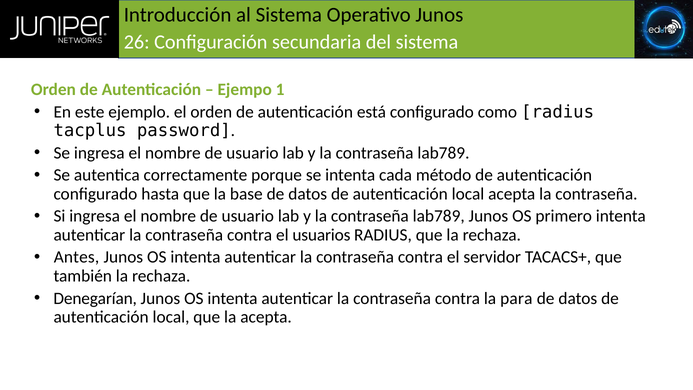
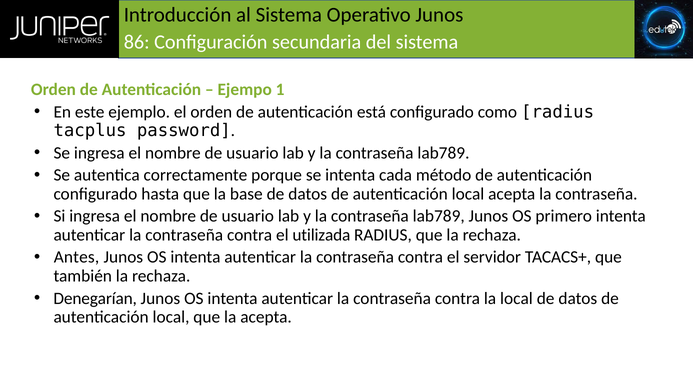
26: 26 -> 86 (137, 42)
usuarios: usuarios -> utilizada (321, 235)
la para: para -> local (516, 298)
